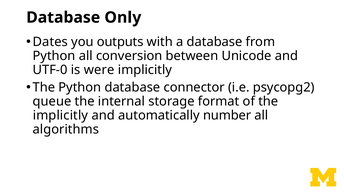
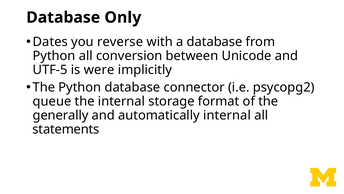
outputs: outputs -> reverse (120, 42)
UTF-0: UTF-0 -> UTF-5 (50, 70)
implicitly: implicitly -> generally (61, 115)
automatically number: number -> internal (227, 115)
algorithms: algorithms -> statements (66, 129)
